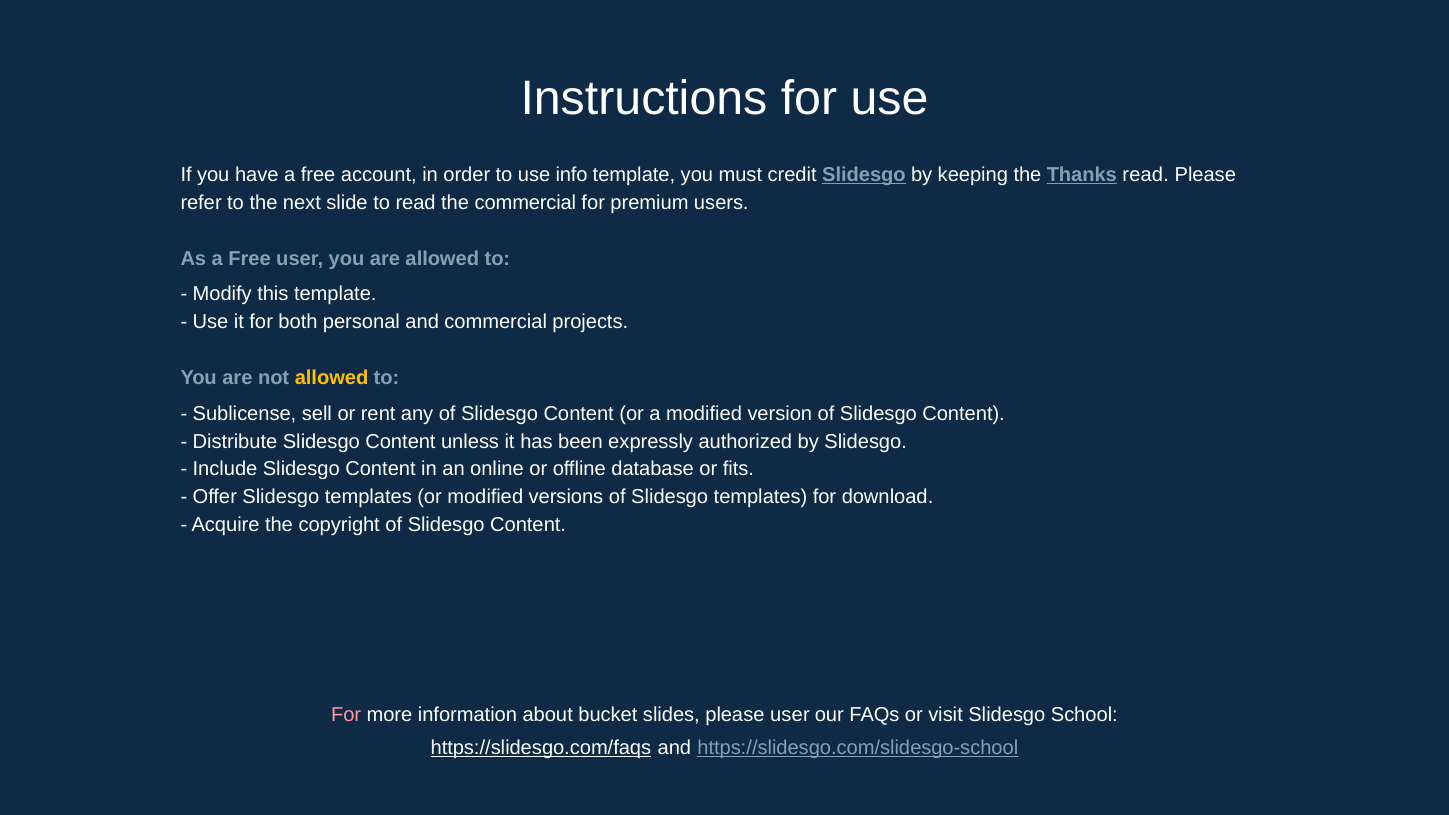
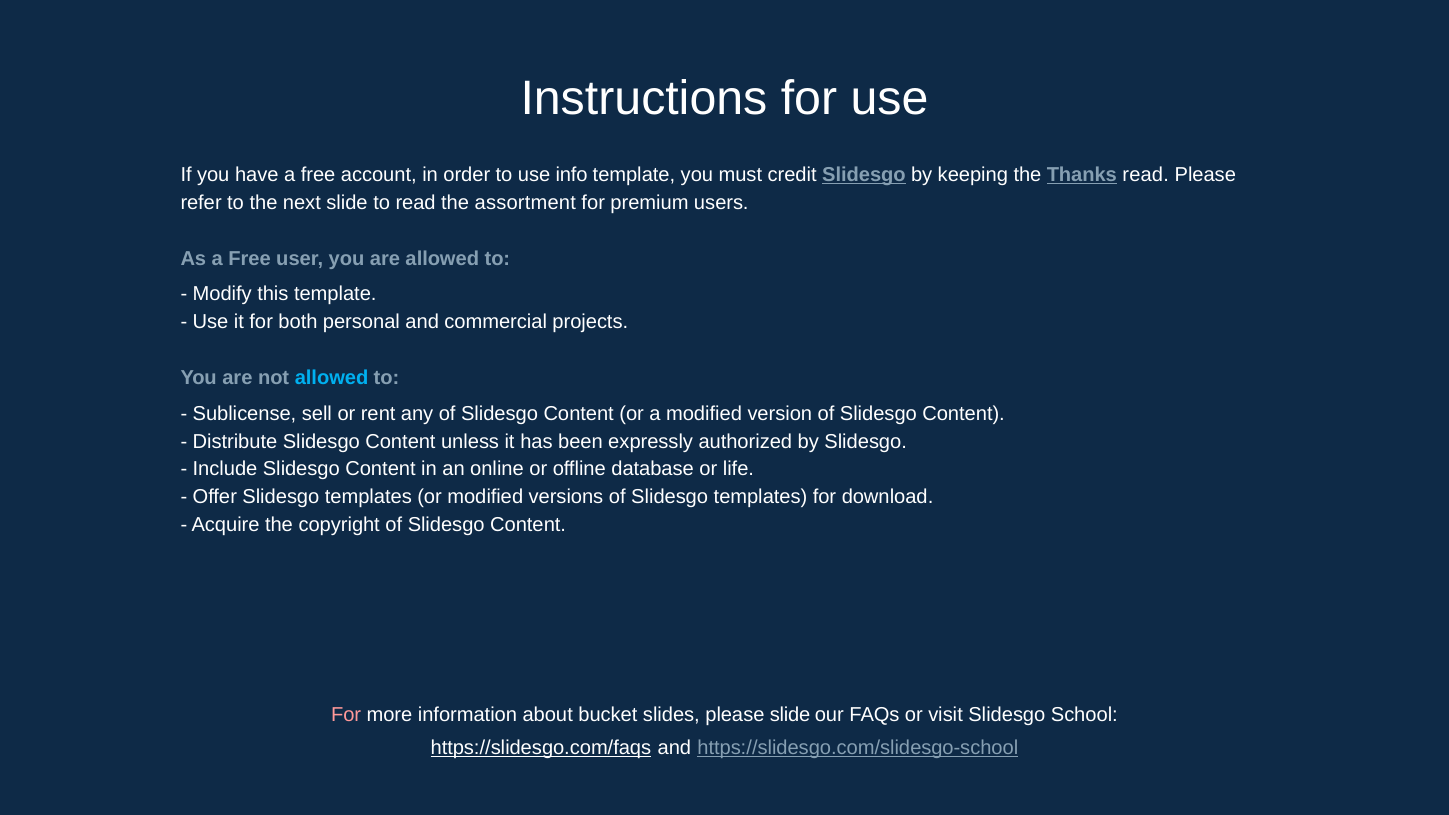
the commercial: commercial -> assortment (525, 202)
allowed colour: yellow -> light blue (332, 378)
fits: fits -> life (738, 469)
please user: user -> slide (790, 715)
